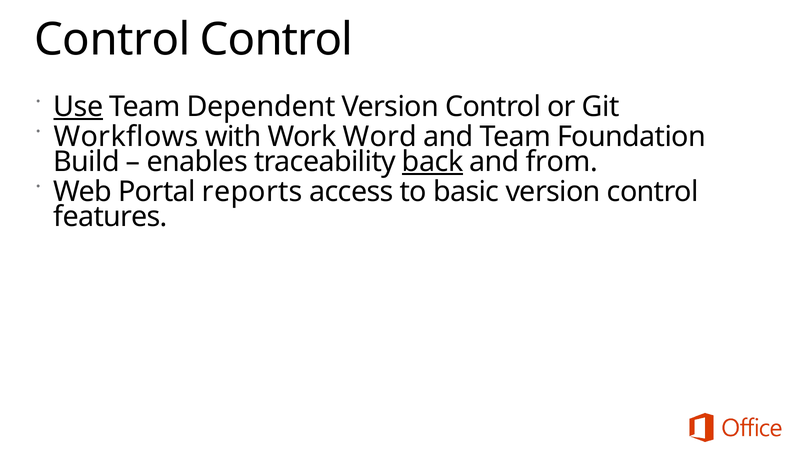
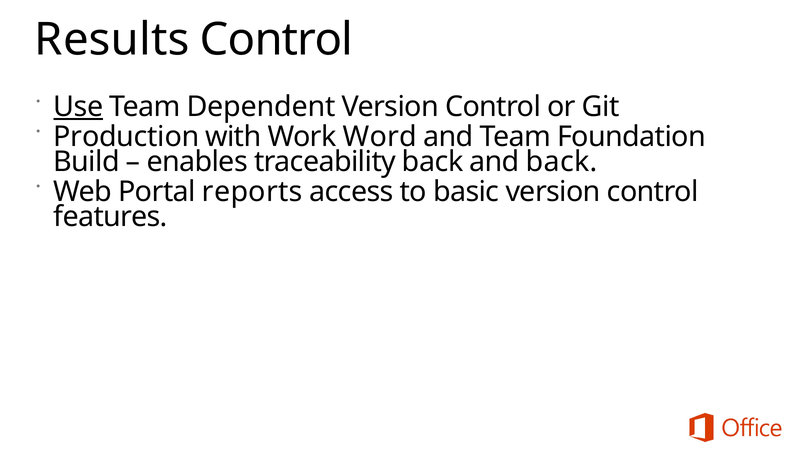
Control: Control -> Results (112, 40)
Workflows: Workflows -> Production (126, 137)
back underline: present -> none (433, 162)
and from: from -> back (562, 162)
